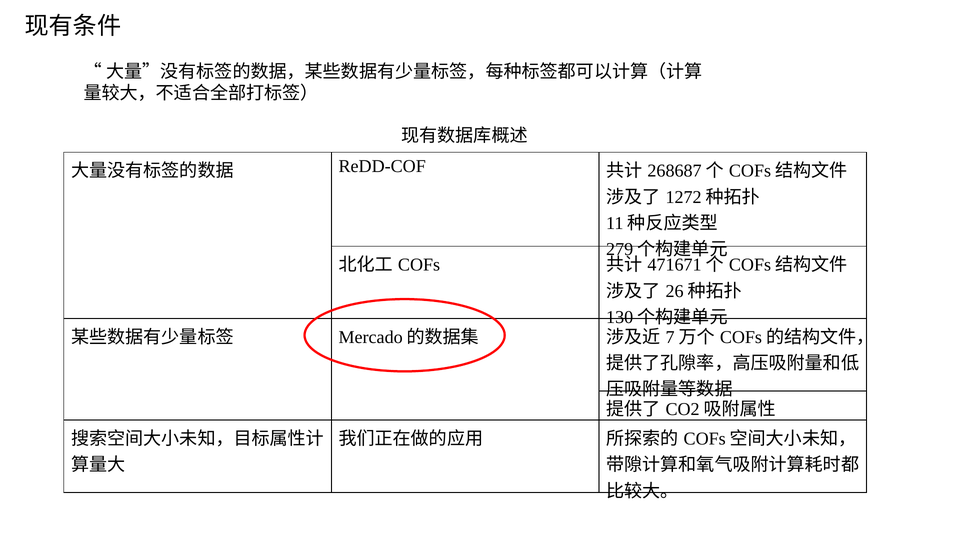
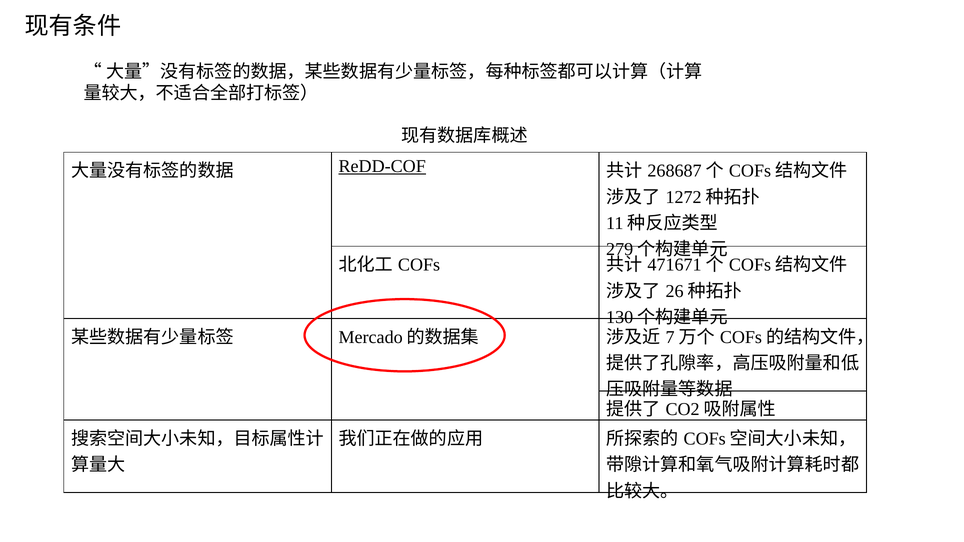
ReDD-COF underline: none -> present (382, 166)
